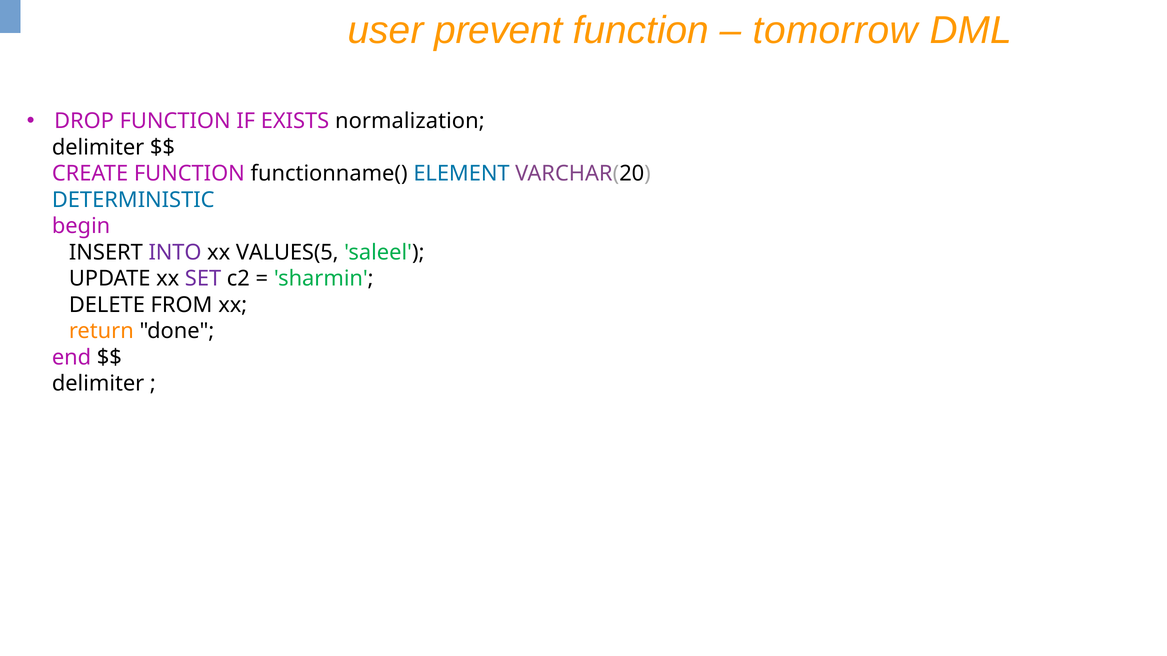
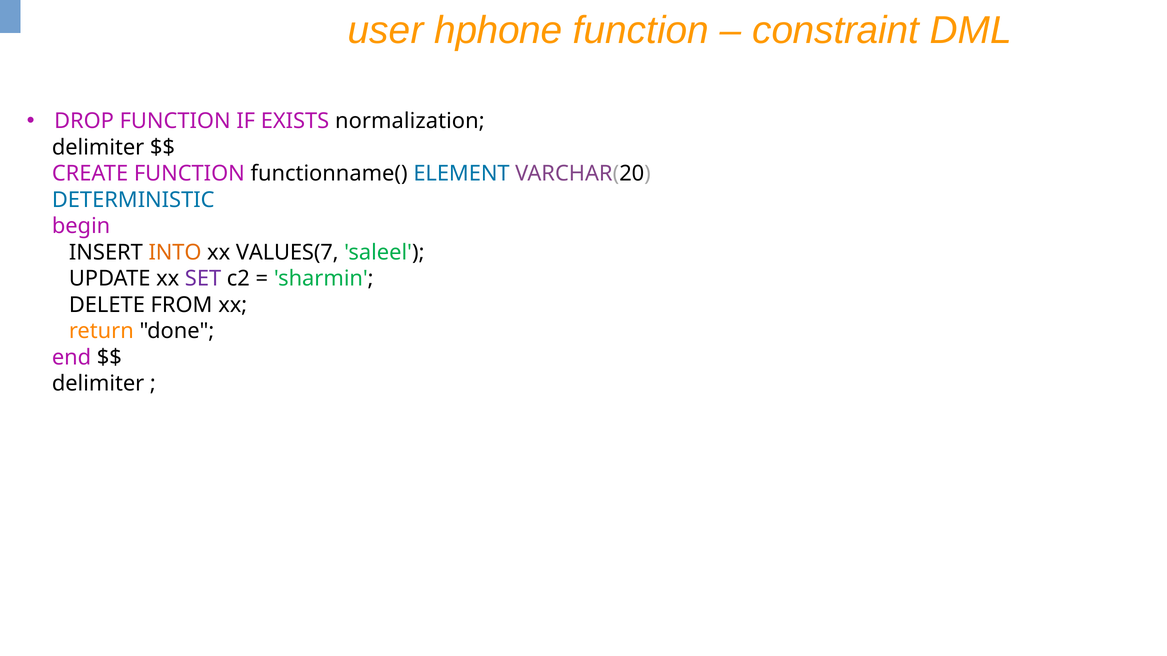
prevent: prevent -> hphone (498, 30)
tomorrow: tomorrow -> constraint (836, 30)
INTO colour: purple -> orange (175, 253)
VALUES(5: VALUES(5 -> VALUES(7 (287, 253)
